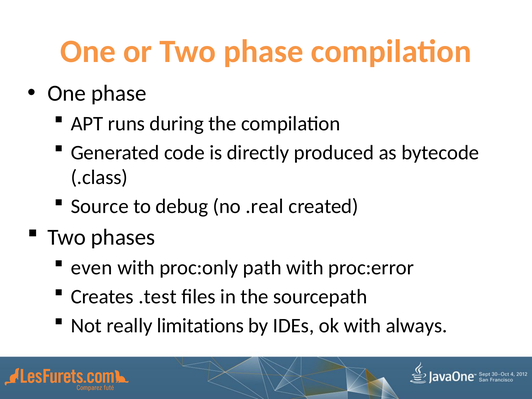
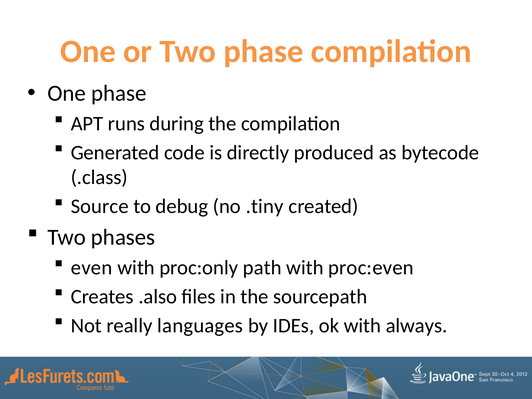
.real: .real -> .tiny (265, 206)
proc:error: proc:error -> proc:even (371, 268)
.test: .test -> .also (158, 297)
limitations: limitations -> languages (200, 326)
